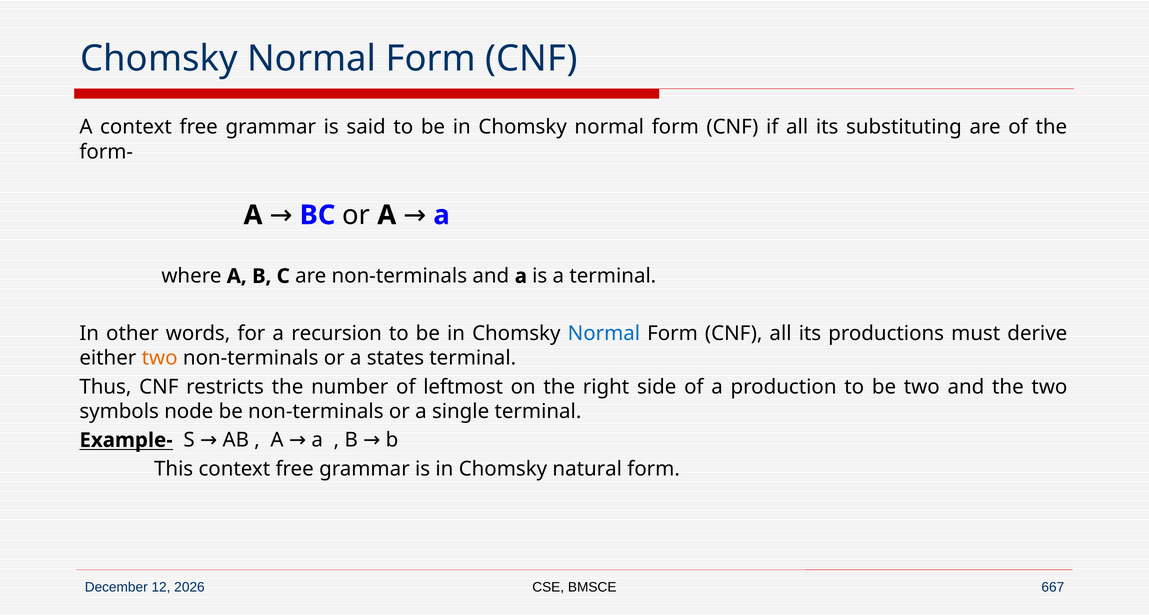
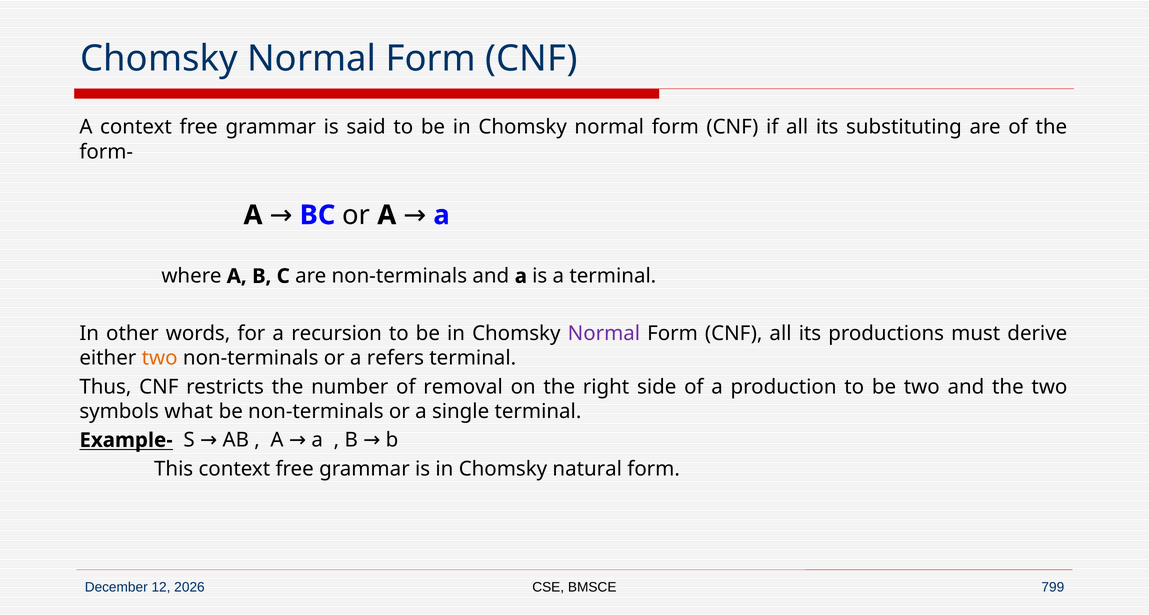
Normal colour: blue -> purple (604, 334)
states: states -> refers (395, 358)
leftmost: leftmost -> removal (463, 387)
node: node -> what (189, 412)
667: 667 -> 799 (1053, 588)
